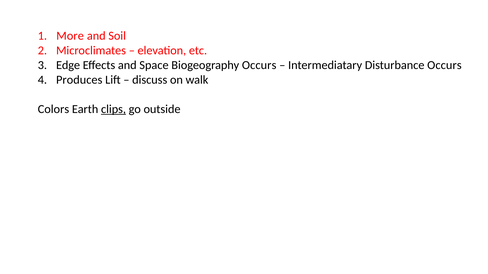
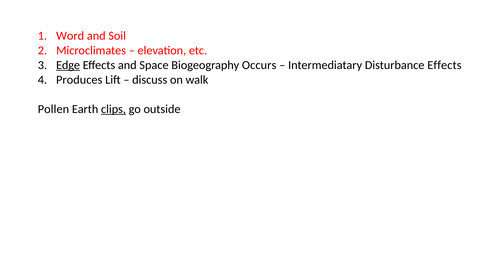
More: More -> Word (70, 36)
Edge underline: none -> present (68, 65)
Disturbance Occurs: Occurs -> Effects (444, 65)
Colors: Colors -> Pollen (53, 109)
